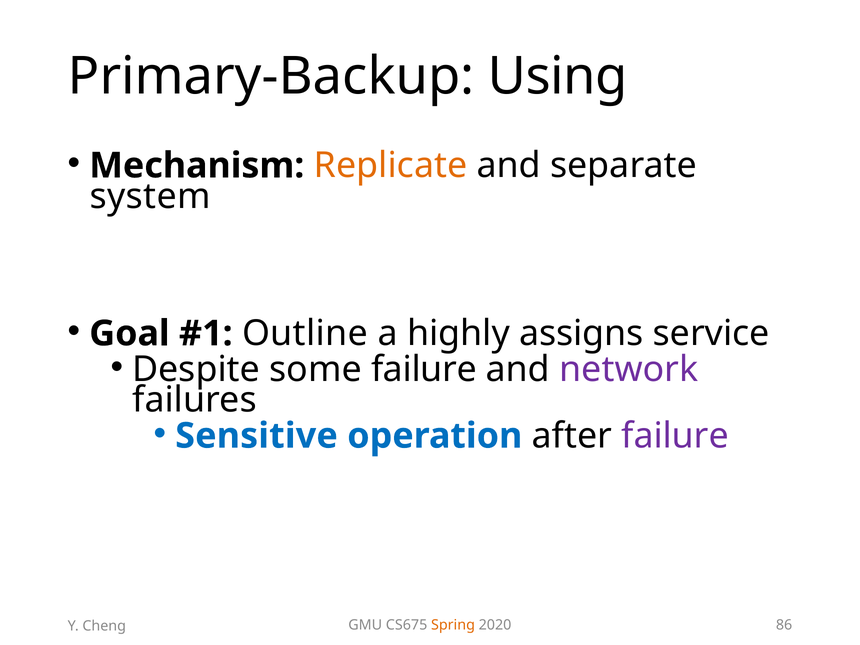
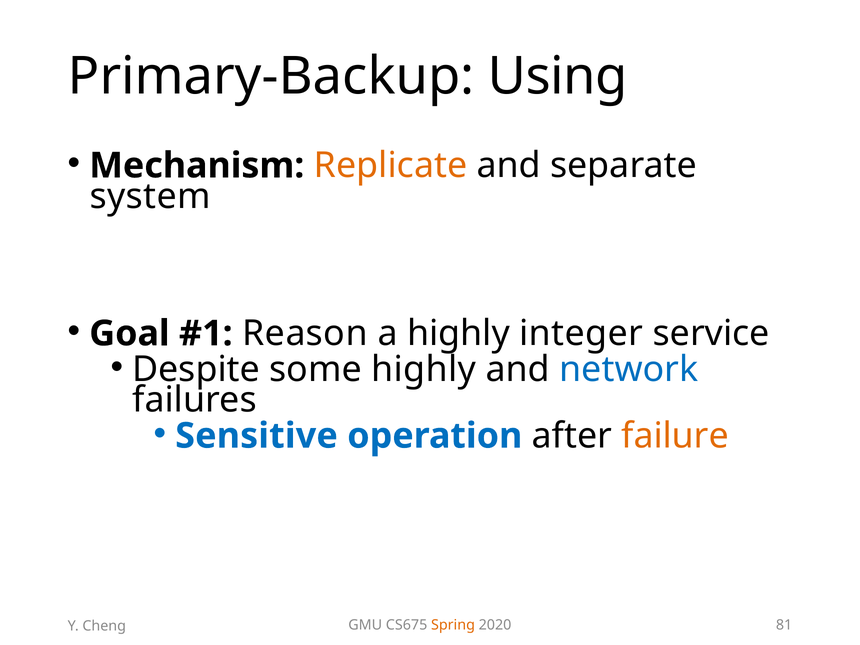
Outline: Outline -> Reason (305, 334)
assigns: assigns -> integer (581, 334)
some failure: failure -> highly (424, 369)
network colour: purple -> blue (629, 369)
failure colour: purple -> orange (675, 436)
86: 86 -> 81 (784, 625)
